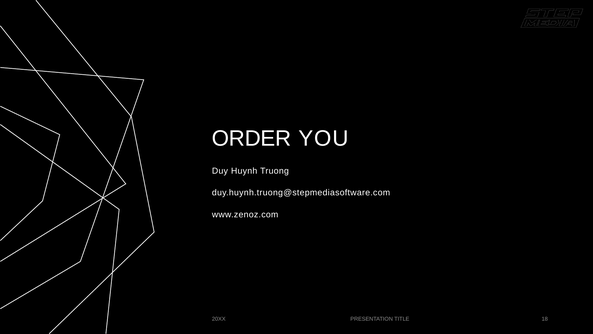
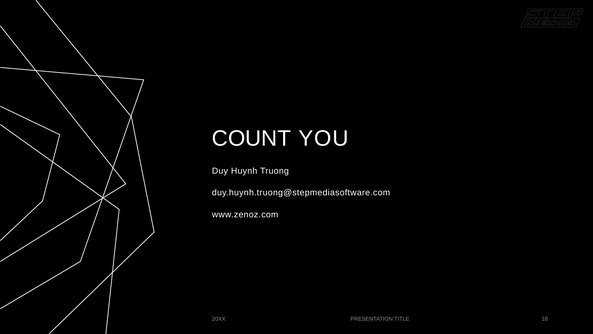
ORDER: ORDER -> COUNT (251, 138)
